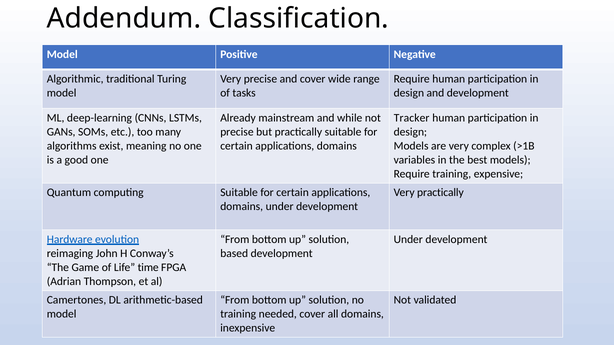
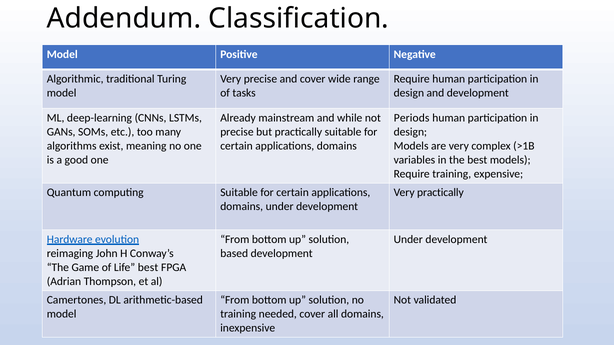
Tracker: Tracker -> Periods (412, 118)
Life time: time -> best (148, 268)
